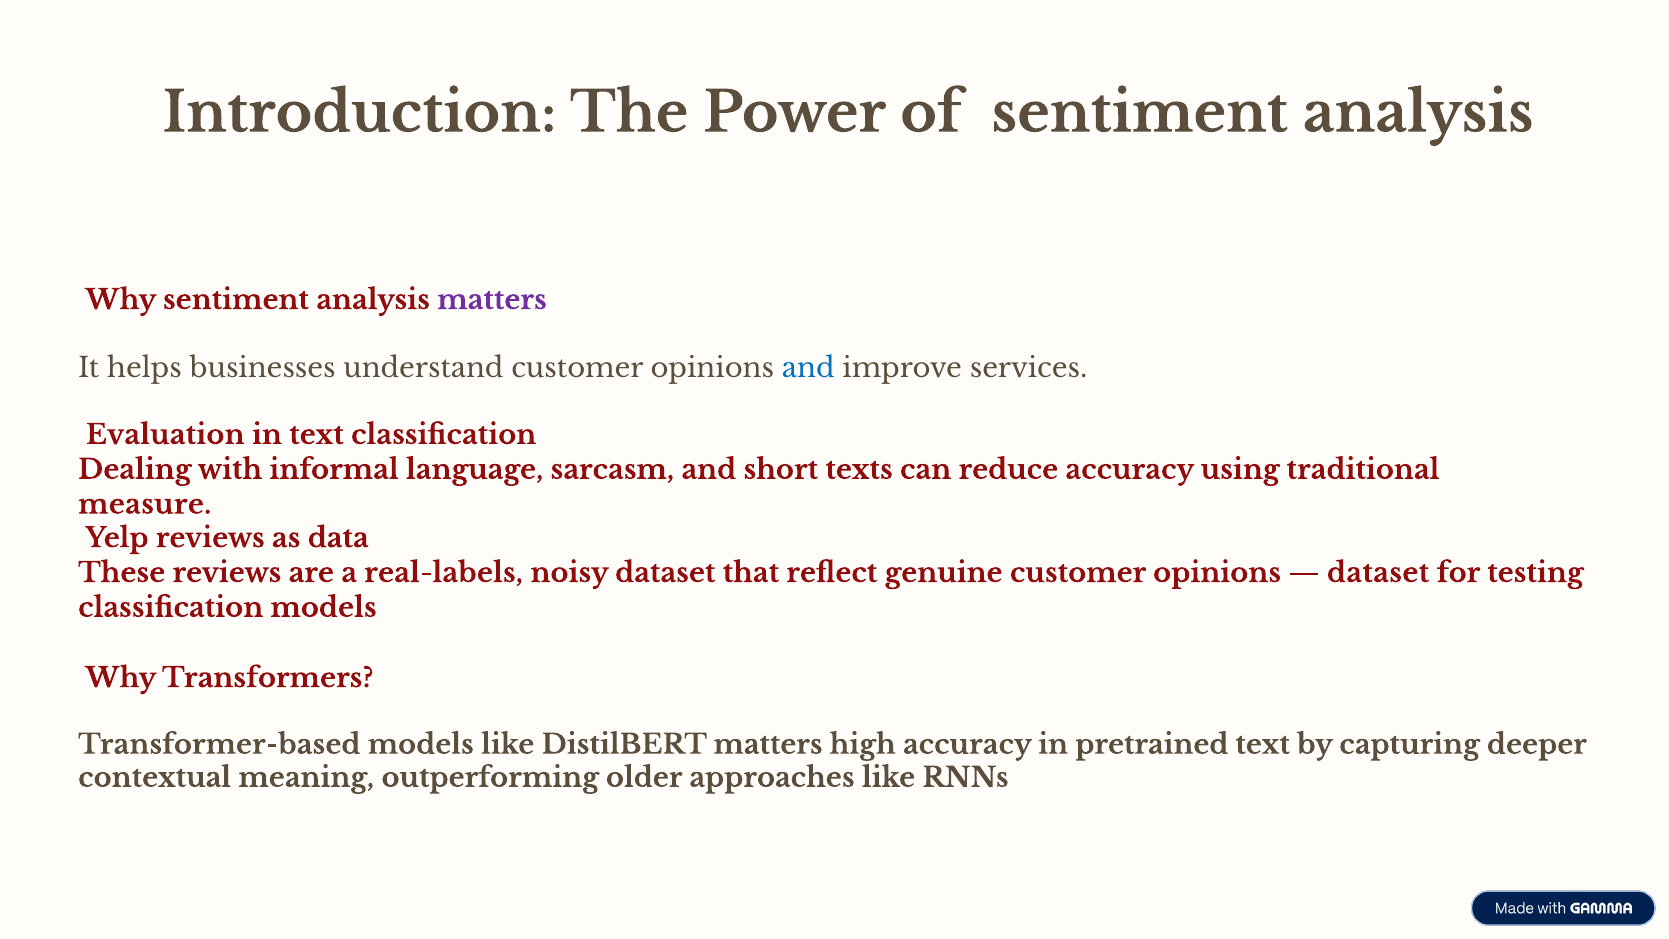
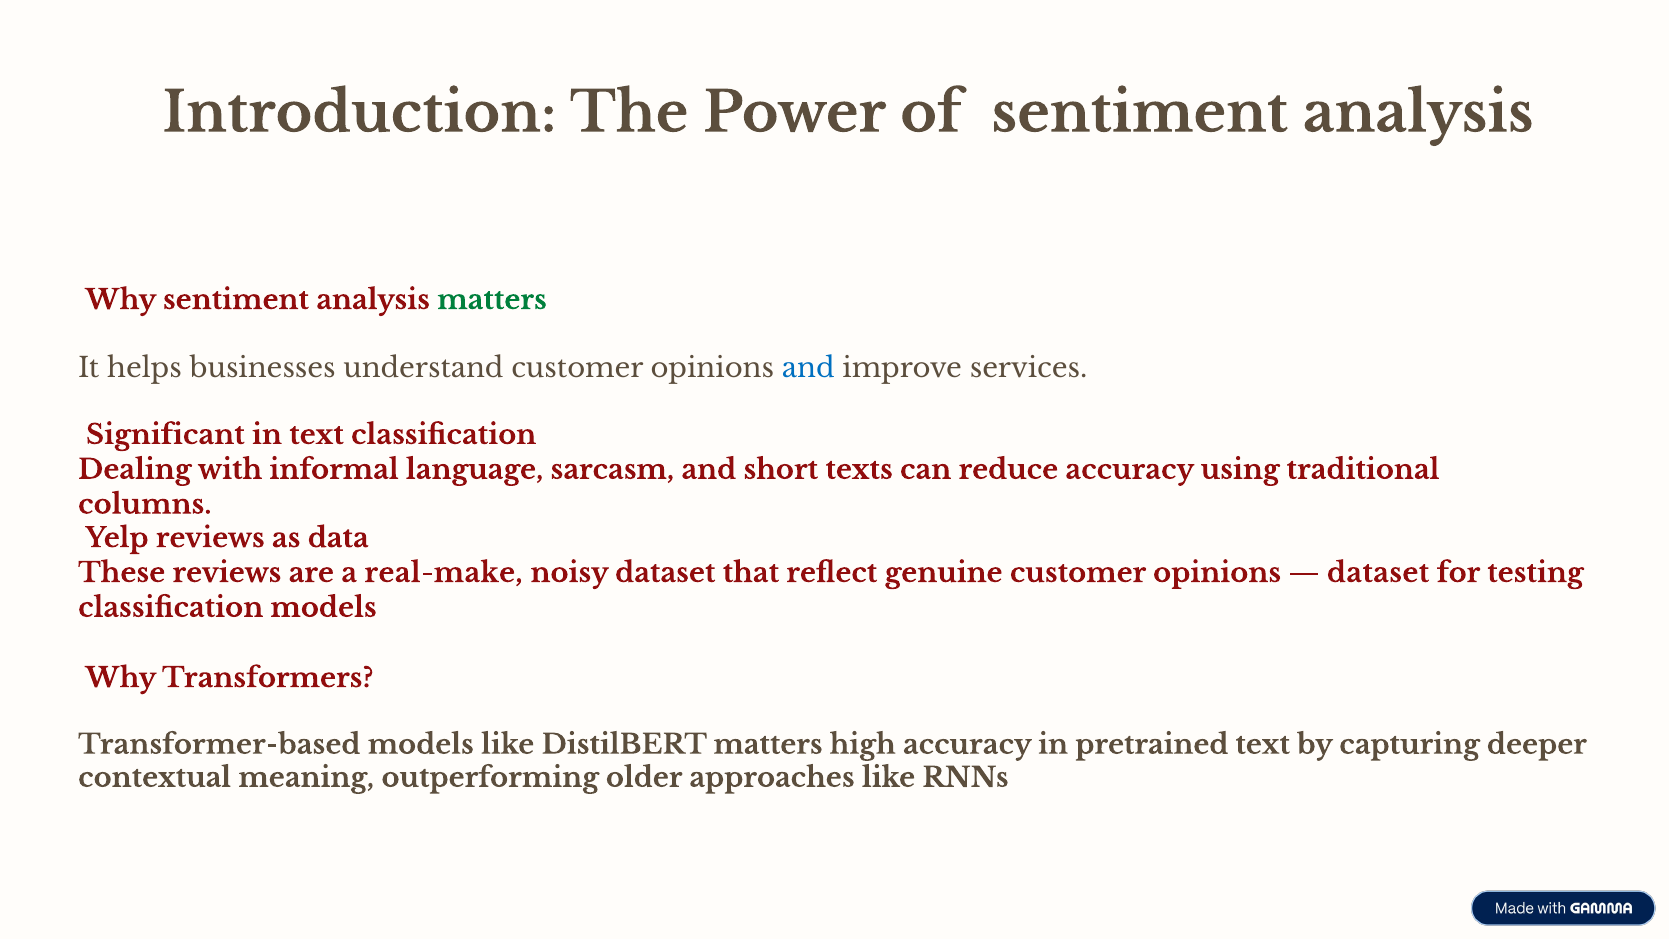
matters colour: purple -> green (492, 300)
Evaluation: Evaluation -> Significant (165, 435)
measure: measure -> columns (145, 504)
real-labels: real-labels -> real-make (443, 573)
